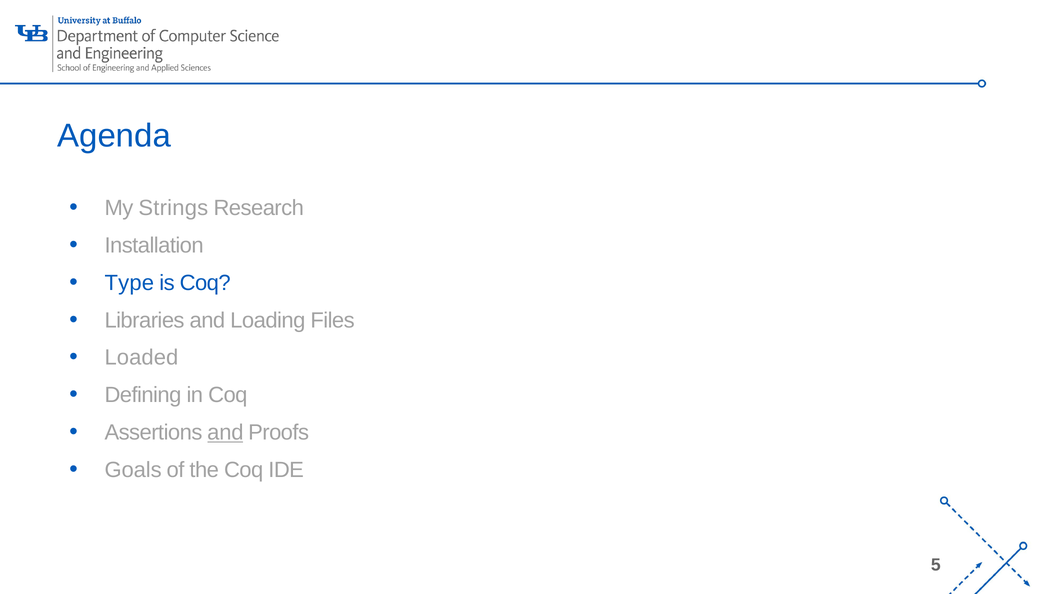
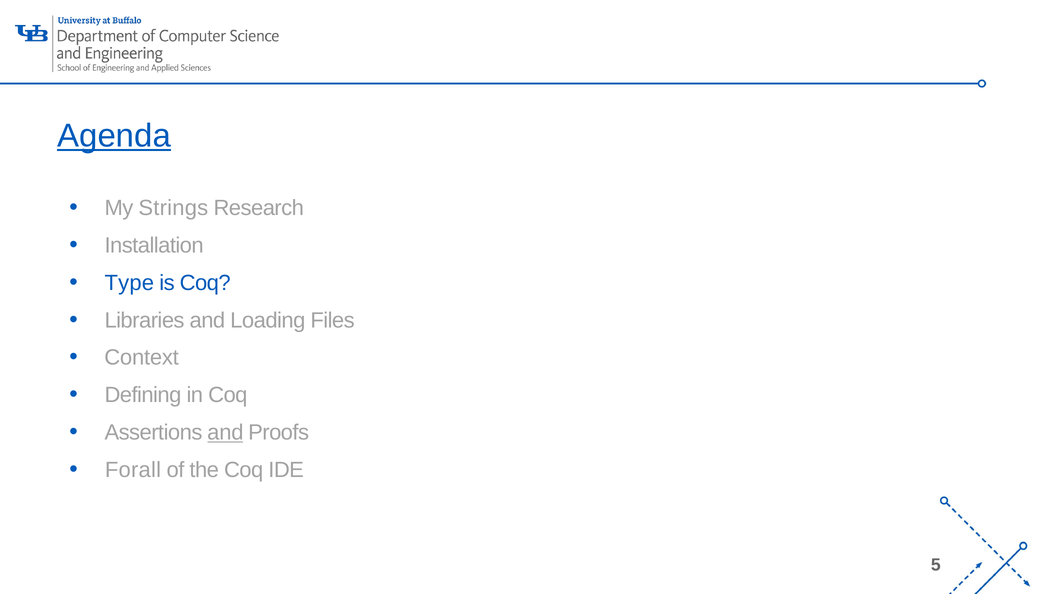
Agenda underline: none -> present (114, 136)
Loaded: Loaded -> Context (142, 358)
Goals: Goals -> Forall (133, 470)
